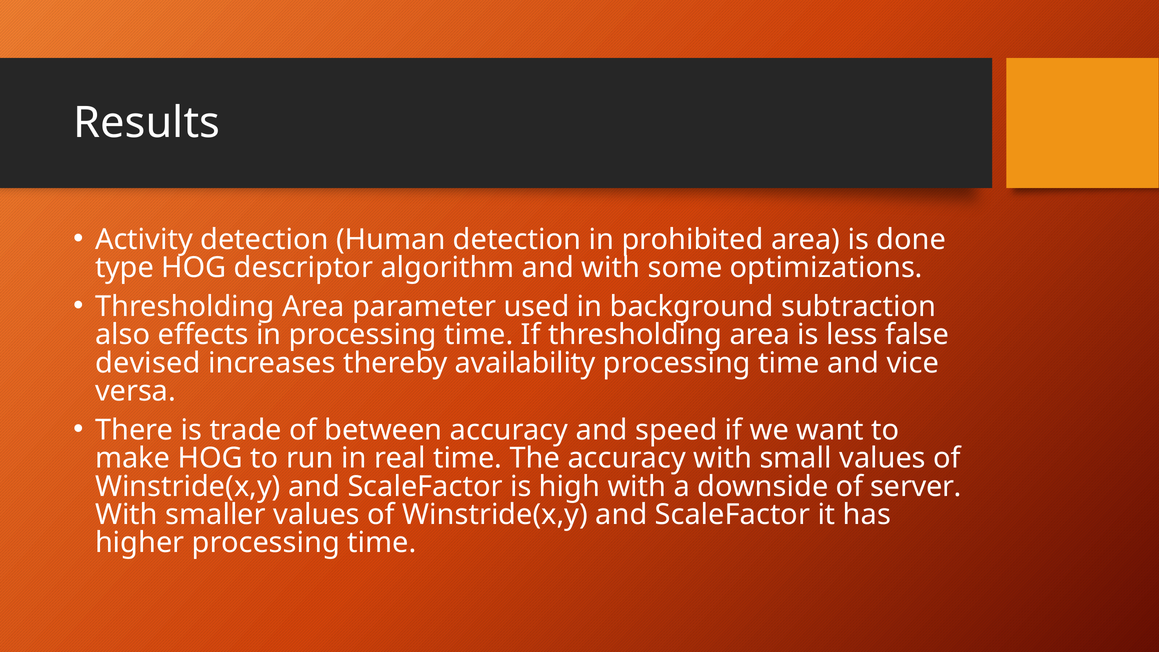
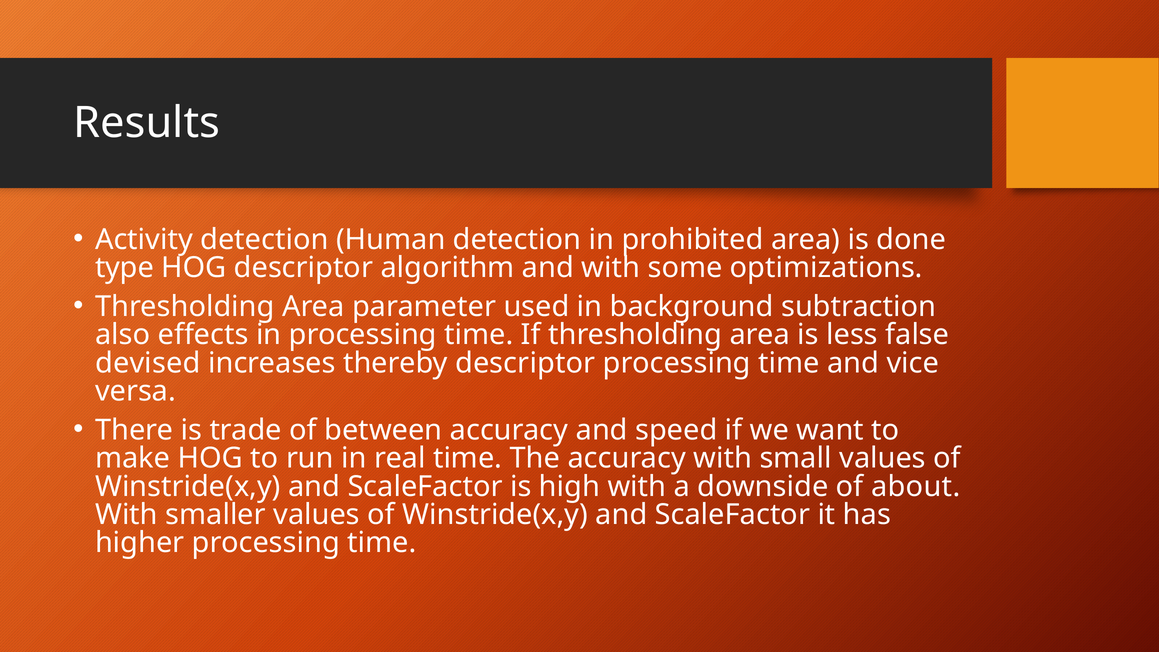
thereby availability: availability -> descriptor (525, 363)
server: server -> about (916, 486)
